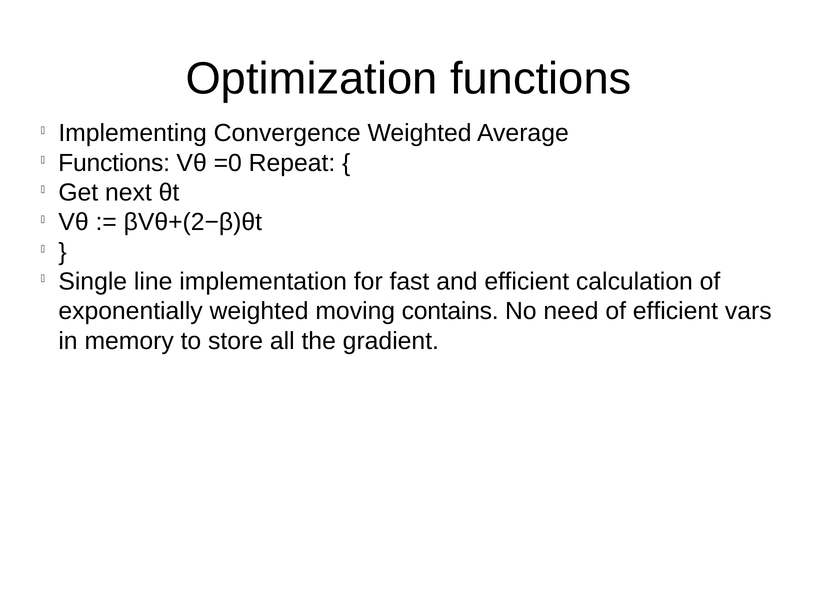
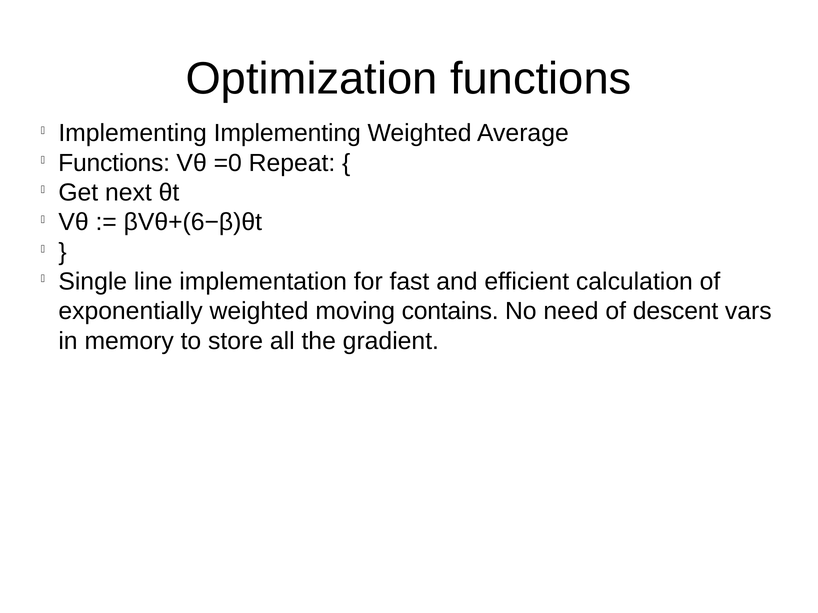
Implementing Convergence: Convergence -> Implementing (287, 133)
βVθ+(2−β)θt: βVθ+(2−β)θt -> βVθ+(6−β)θt (193, 222)
of efficient: efficient -> descent (676, 311)
